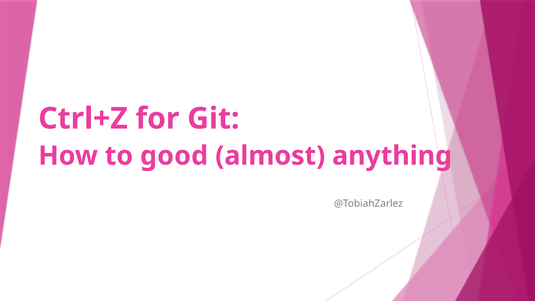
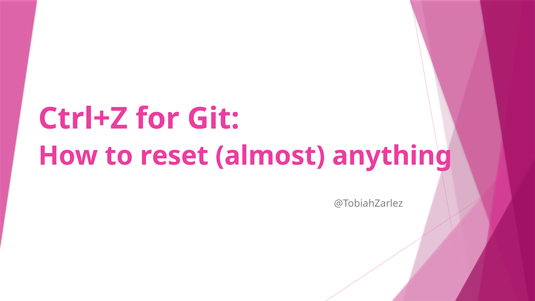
good: good -> reset (174, 156)
